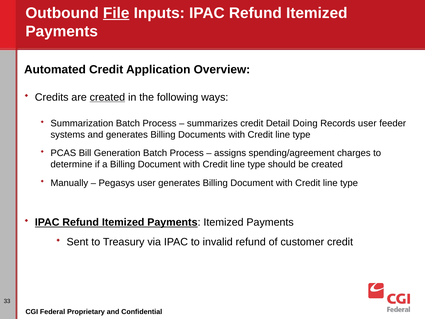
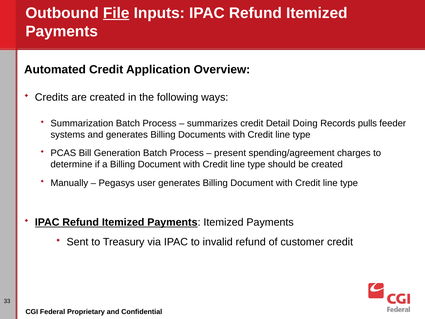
created underline: present -> none (107, 97)
Records user: user -> pulls (367, 123)
assigns: assigns -> present (230, 153)
